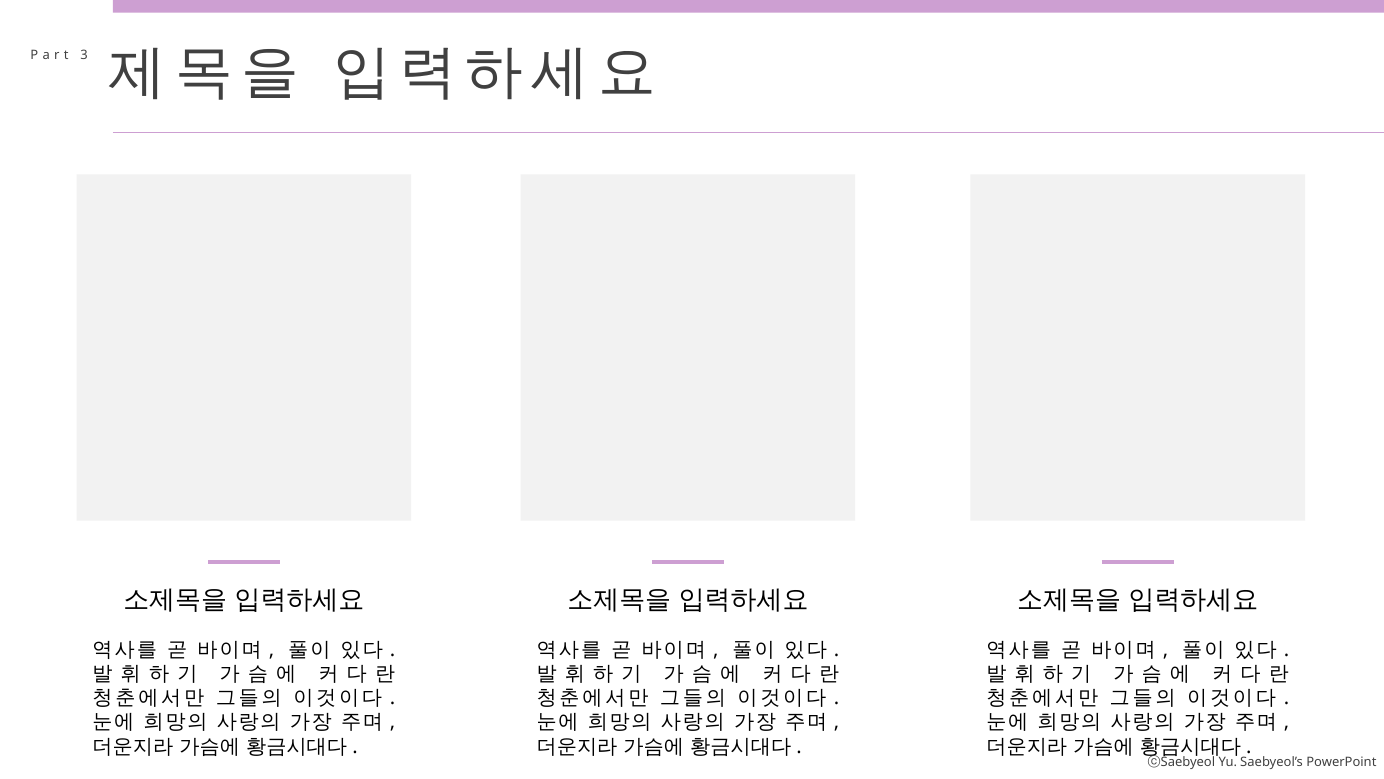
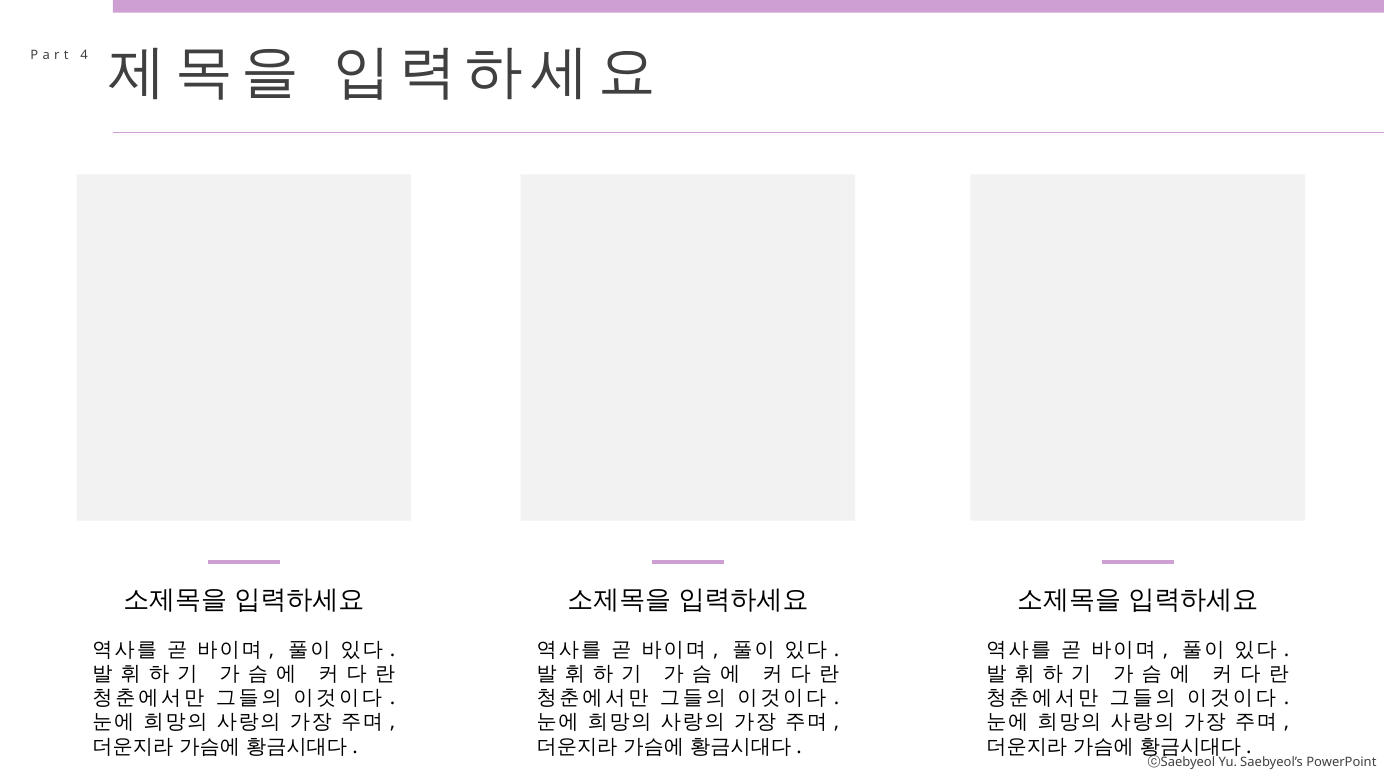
3: 3 -> 4 (84, 55)
